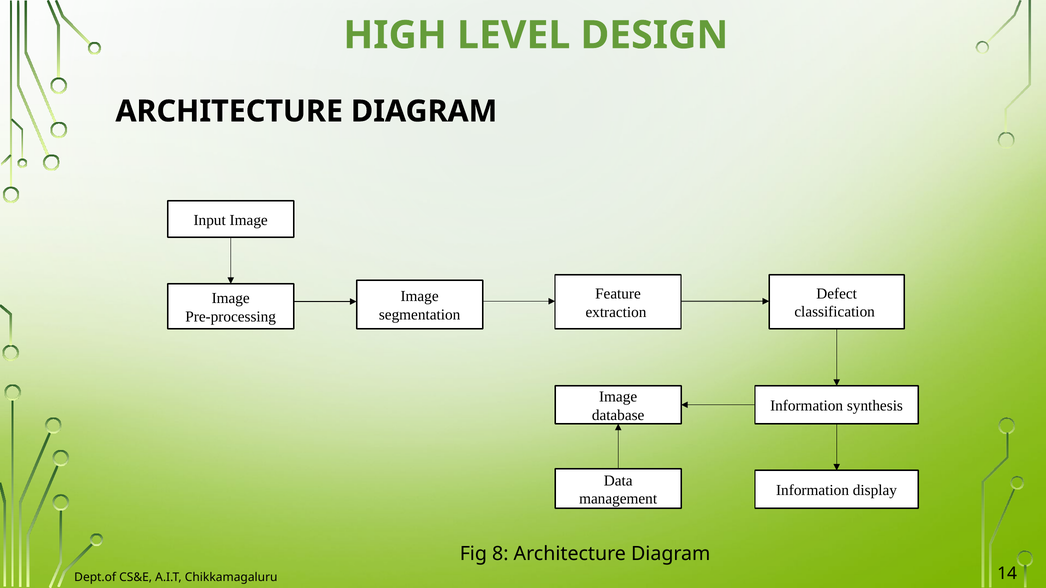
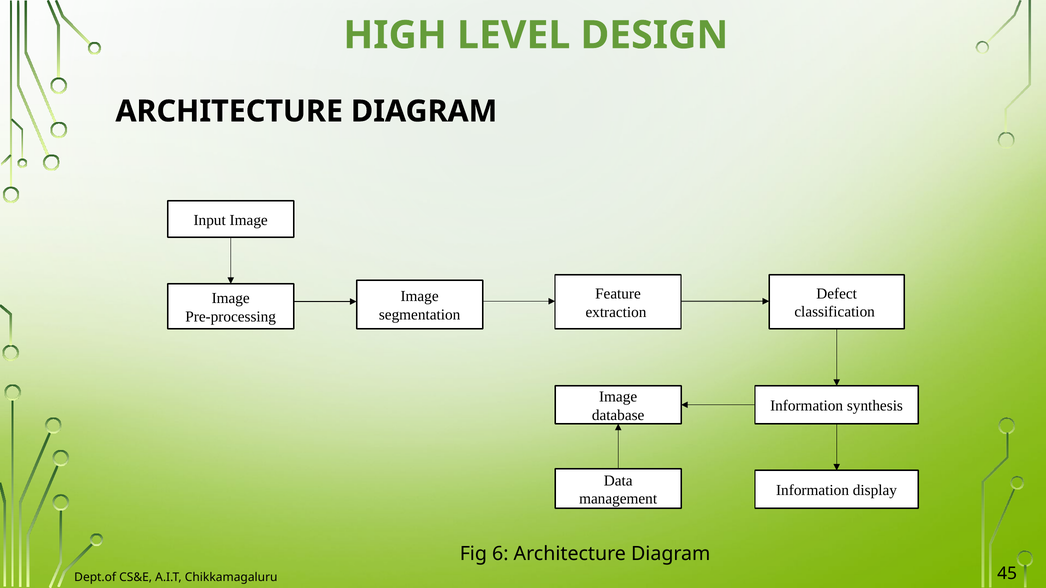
8: 8 -> 6 (500, 554)
14: 14 -> 45 (1007, 574)
